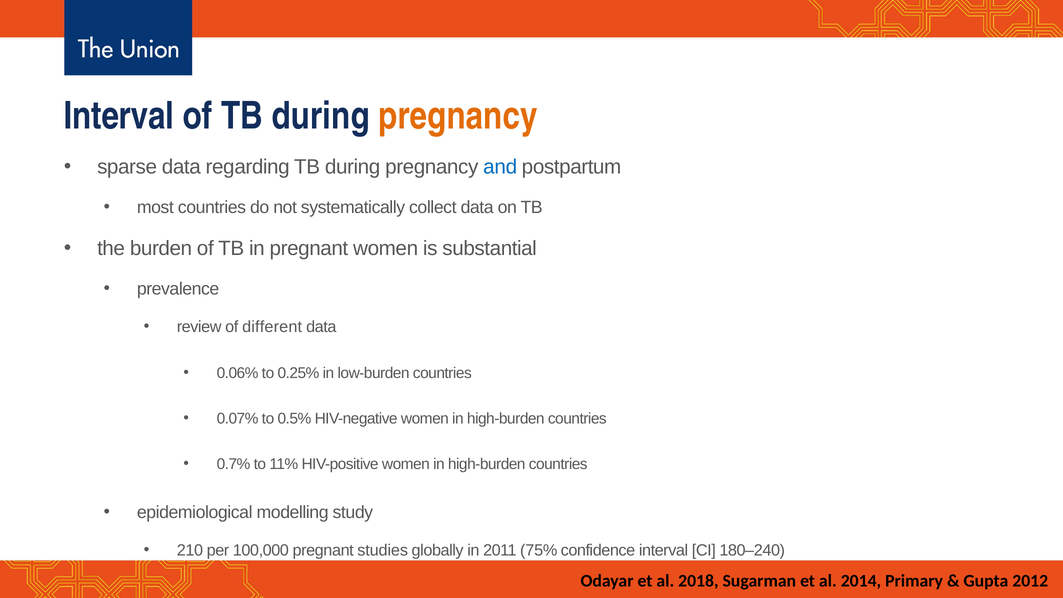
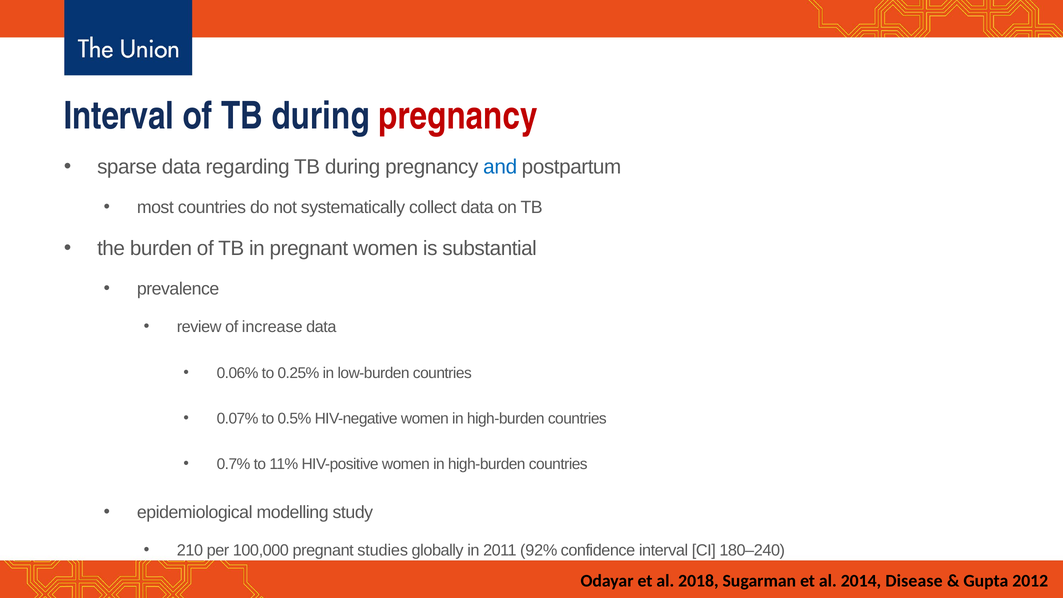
pregnancy colour: orange -> red (458, 116)
different: different -> increase (272, 327)
75%: 75% -> 92% (539, 550)
Primary: Primary -> Disease (914, 581)
